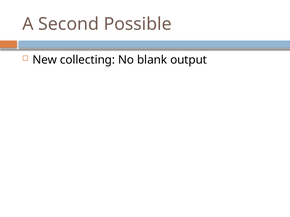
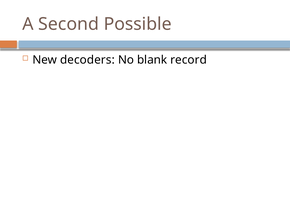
collecting: collecting -> decoders (87, 60)
output: output -> record (189, 60)
